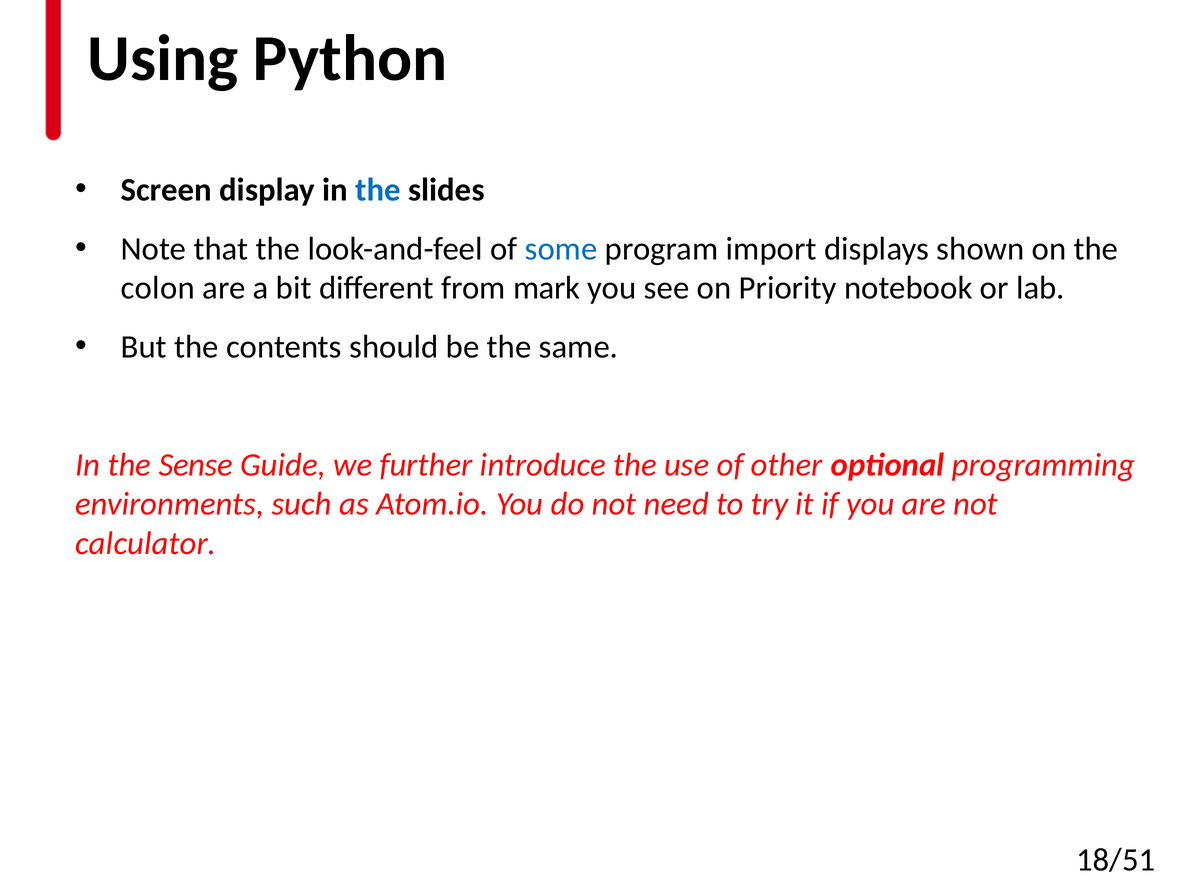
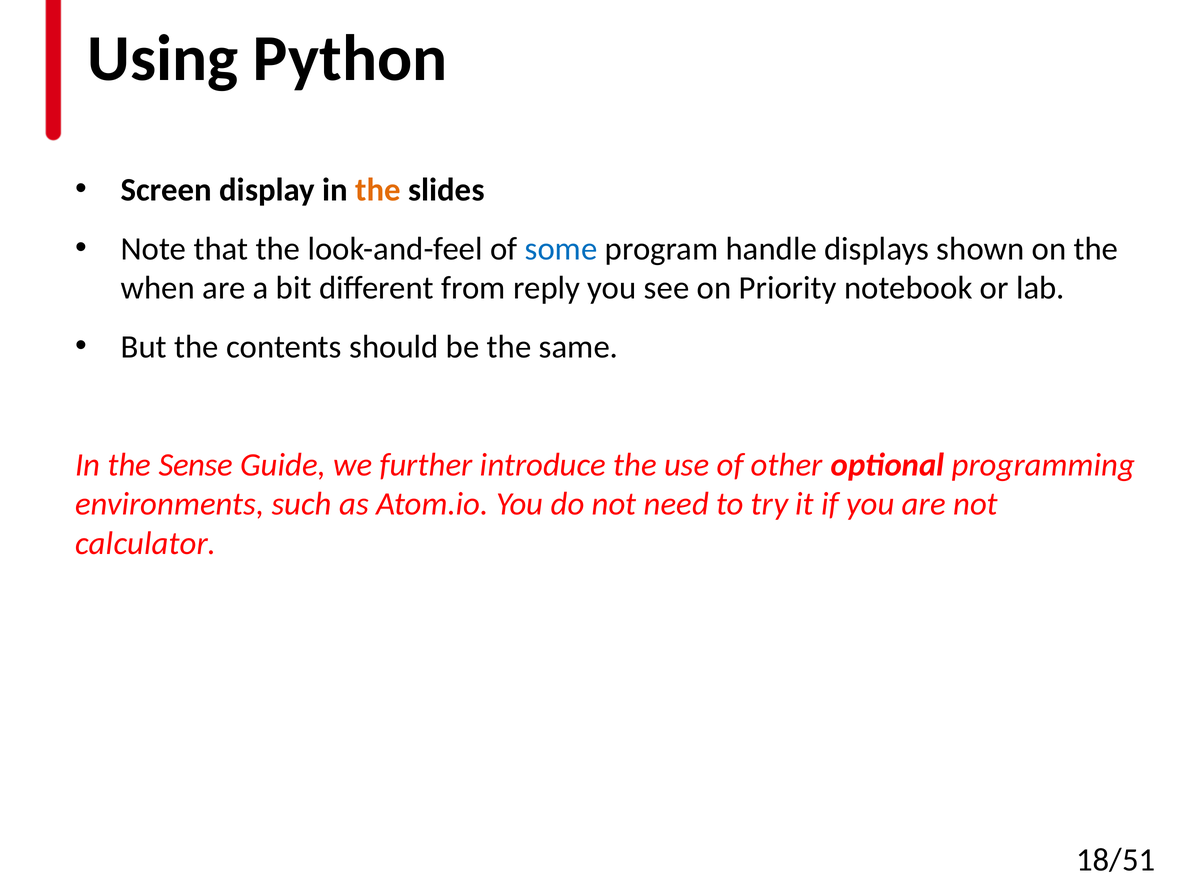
the colour: blue -> orange (378, 190)
import: import -> handle (771, 249)
colon: colon -> when (158, 288)
mark: mark -> reply (547, 288)
